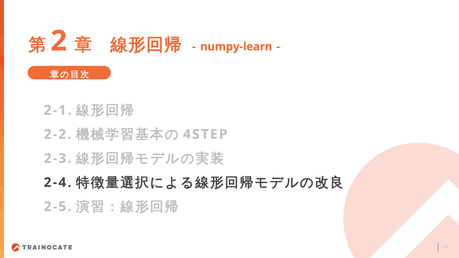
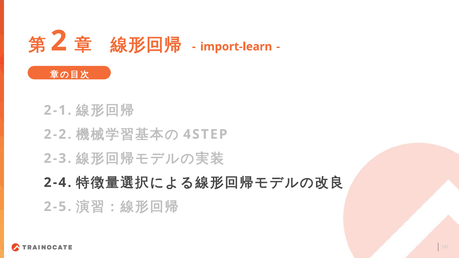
numpy-learn: numpy-learn -> import-learn (236, 47)
